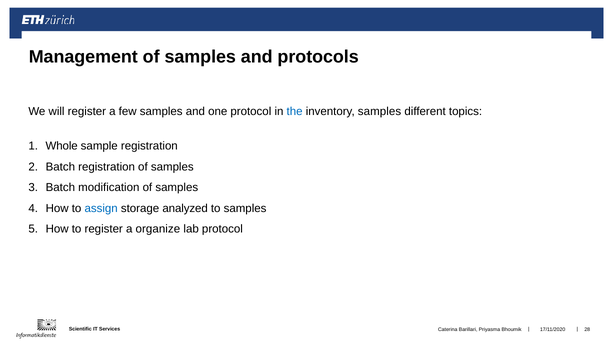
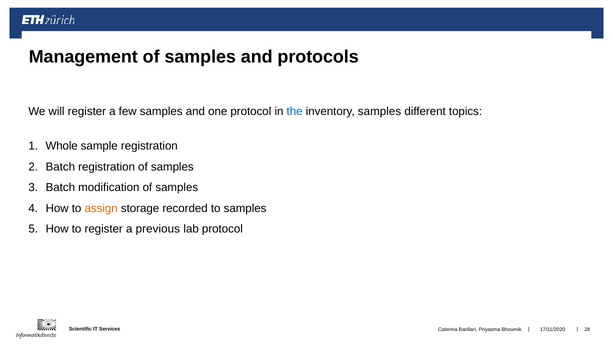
assign colour: blue -> orange (101, 208)
analyzed: analyzed -> recorded (185, 208)
organize: organize -> previous (158, 229)
